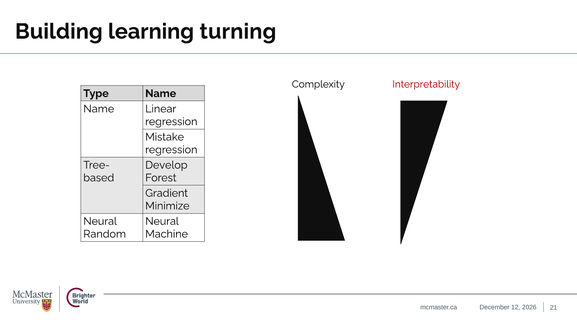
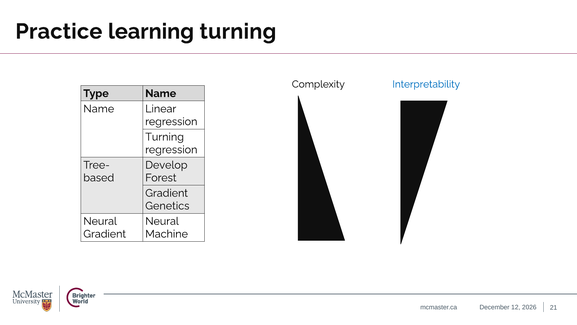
Building: Building -> Practice (59, 31)
Interpretability colour: red -> blue (426, 84)
Mistake: Mistake -> Turning (165, 137)
Minimize: Minimize -> Genetics (167, 206)
Random: Random -> Gradient (105, 234)
